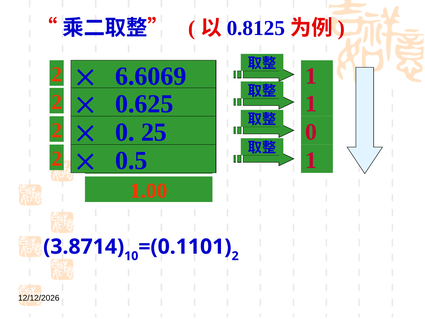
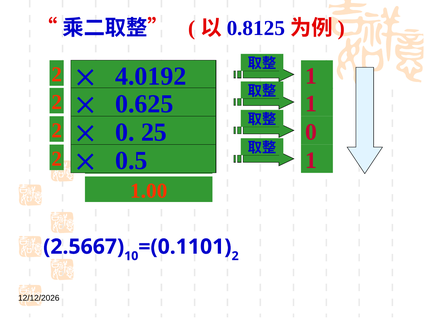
6.6069: 6.6069 -> 4.0192 (151, 76)
3.8714: 3.8714 -> 2.5667 (84, 247)
